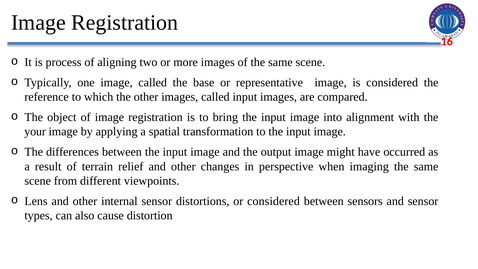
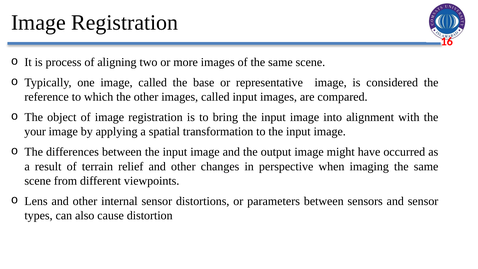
or considered: considered -> parameters (274, 201)
